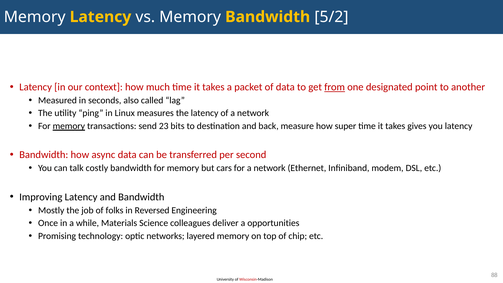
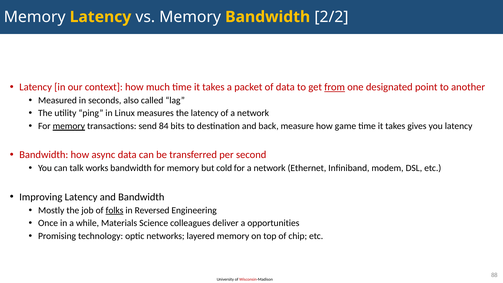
5/2: 5/2 -> 2/2 (331, 17)
23: 23 -> 84 (164, 126)
super: super -> game (345, 126)
costly: costly -> works (97, 168)
cars: cars -> cold (224, 168)
folks underline: none -> present (114, 210)
